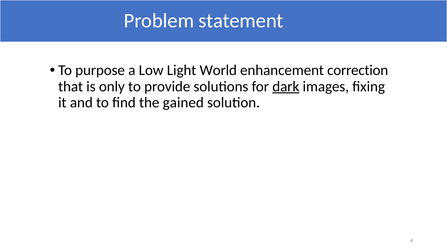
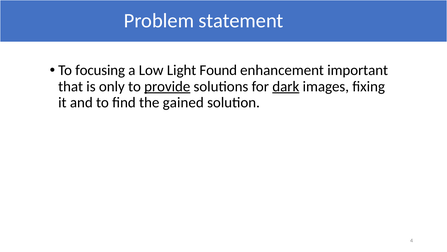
purpose: purpose -> focusing (100, 70)
World: World -> Found (218, 70)
correction: correction -> important (358, 70)
provide underline: none -> present (167, 86)
